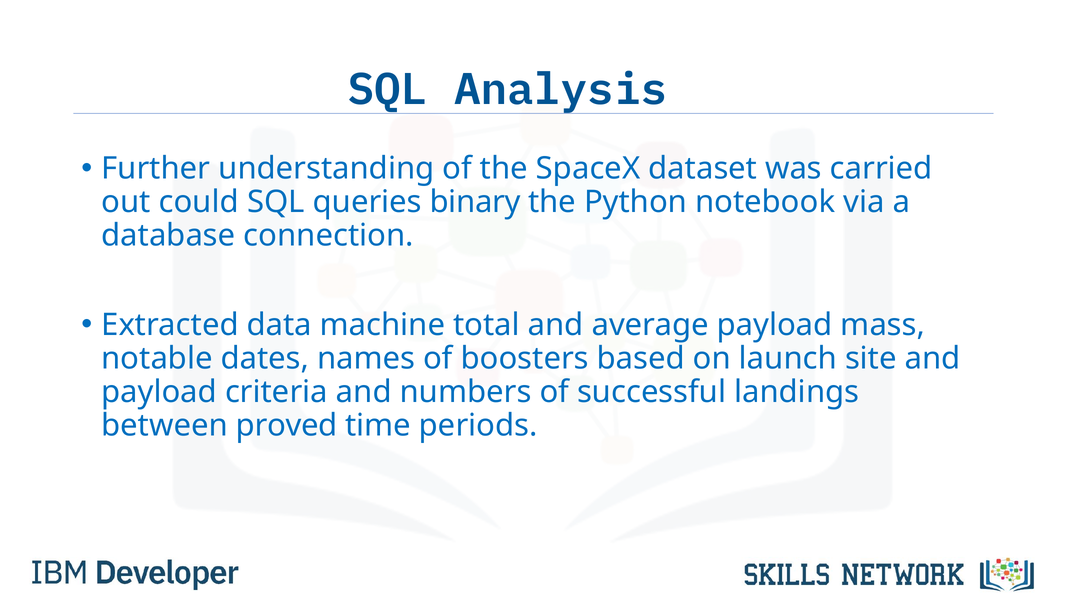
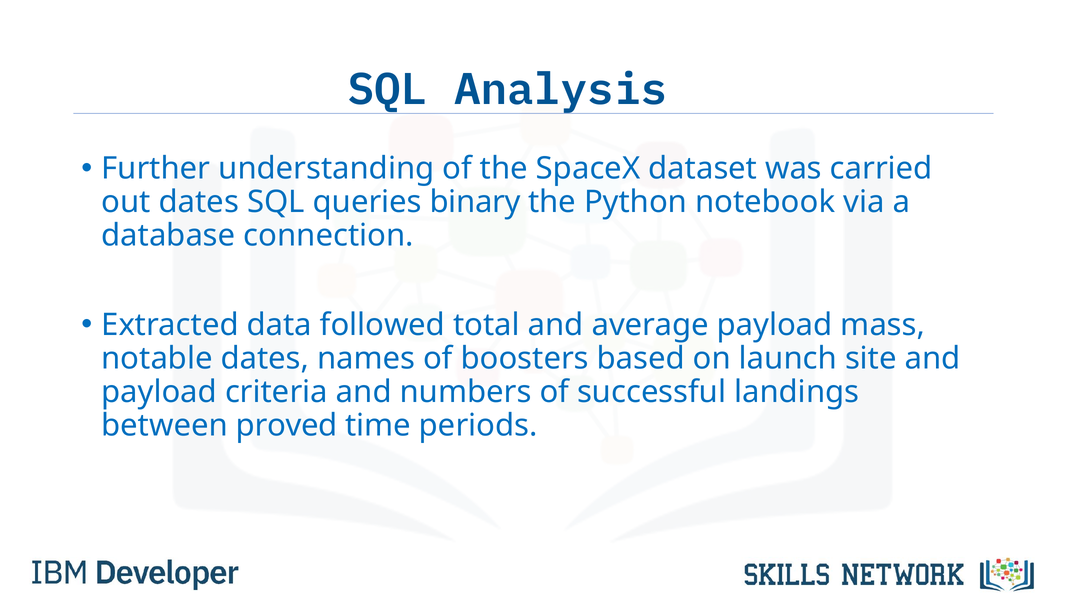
out could: could -> dates (199, 202)
machine: machine -> followed (383, 325)
